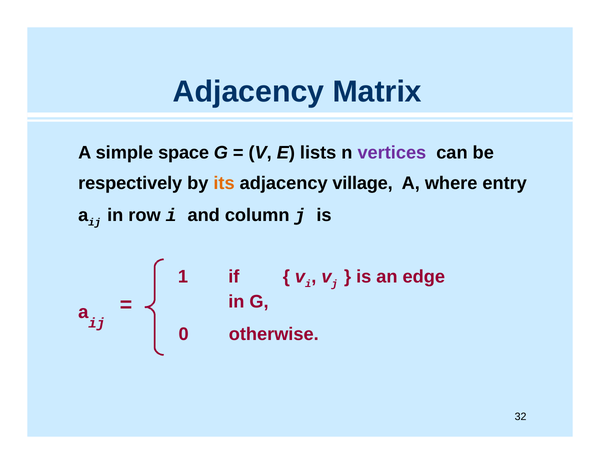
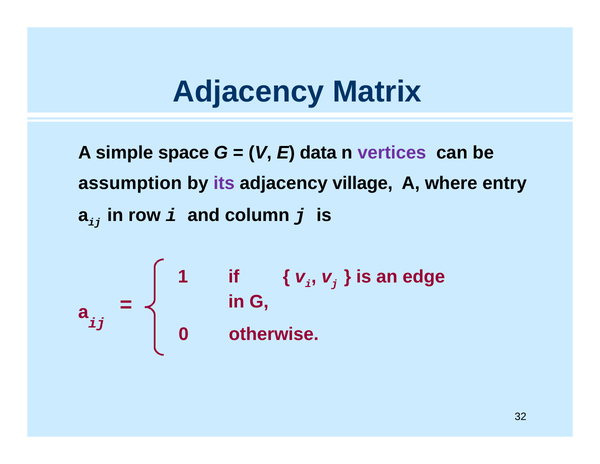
lists: lists -> data (318, 153)
respectively: respectively -> assumption (130, 183)
its colour: orange -> purple (224, 183)
